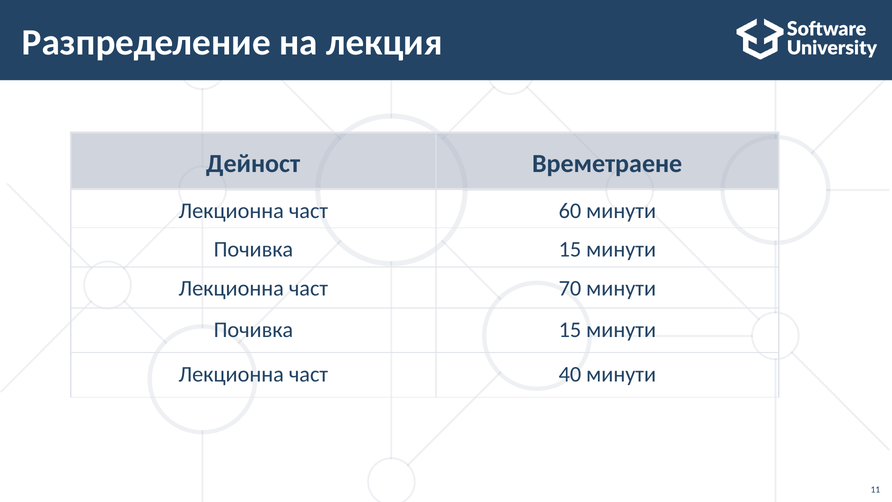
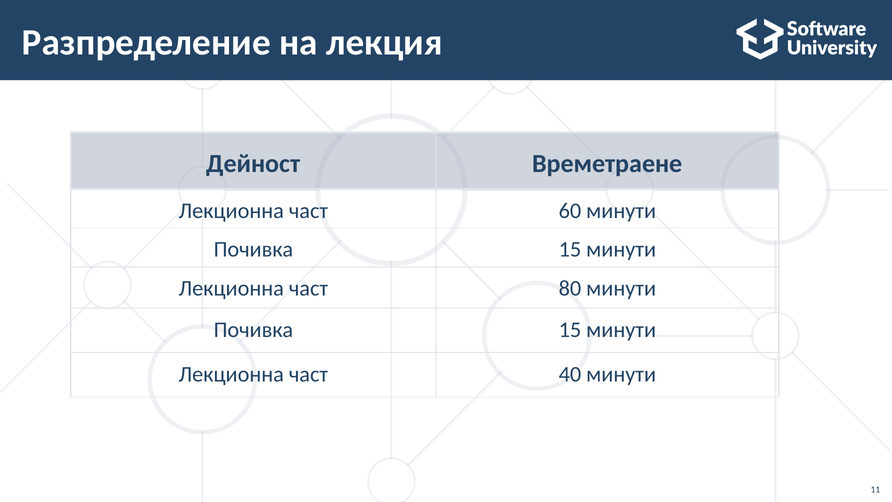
70: 70 -> 80 (570, 288)
